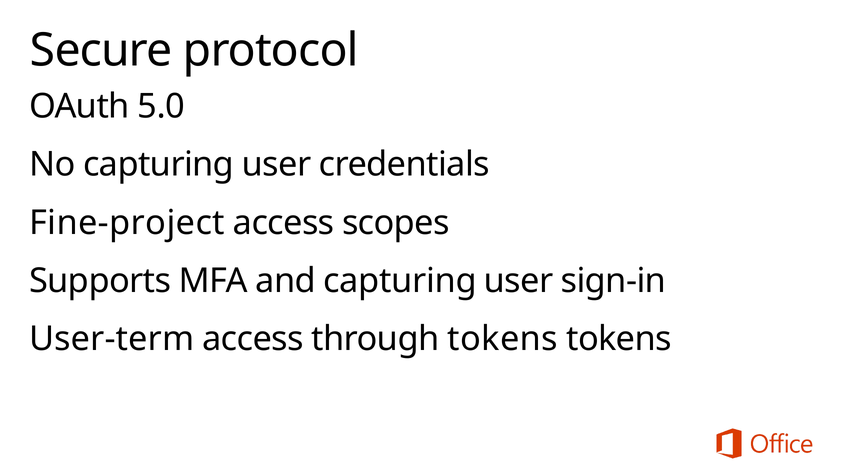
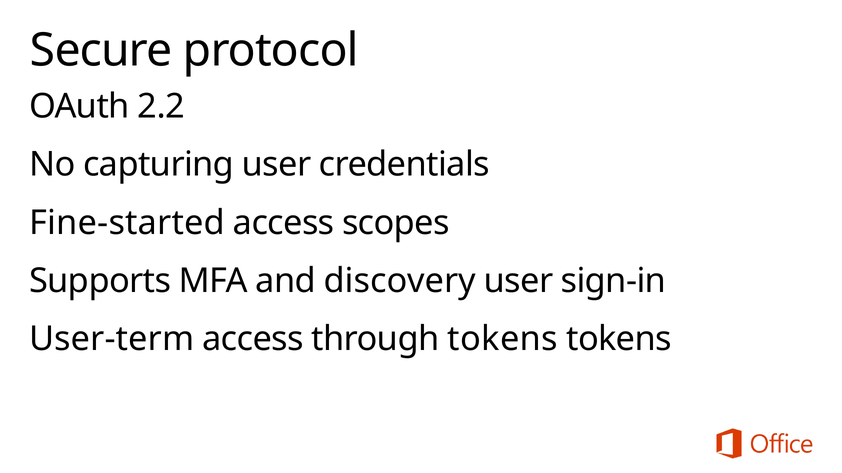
5.0: 5.0 -> 2.2 (161, 107)
Fine-project: Fine-project -> Fine-started (127, 223)
and capturing: capturing -> discovery (400, 281)
